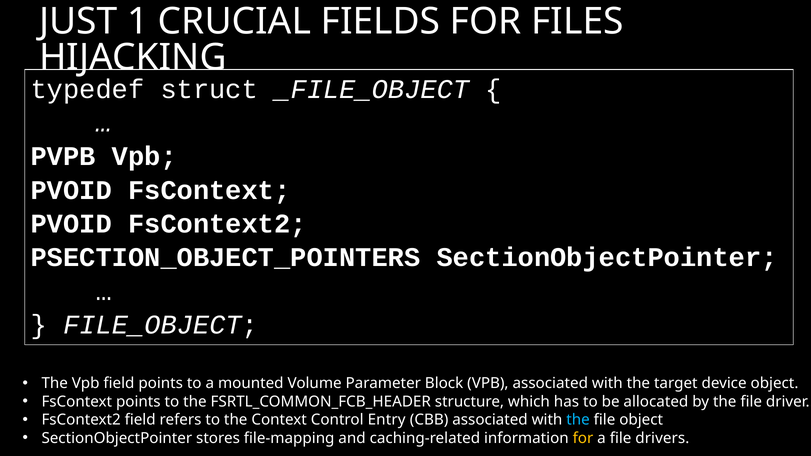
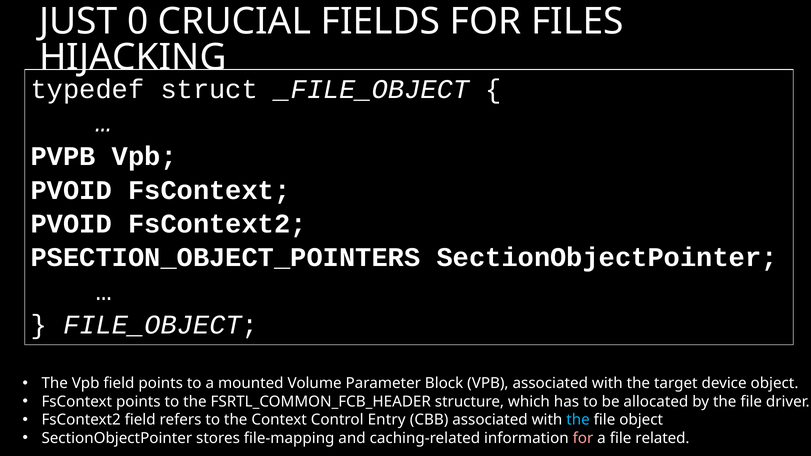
1: 1 -> 0 (138, 21)
for colour: yellow -> pink (583, 438)
drivers: drivers -> related (662, 438)
